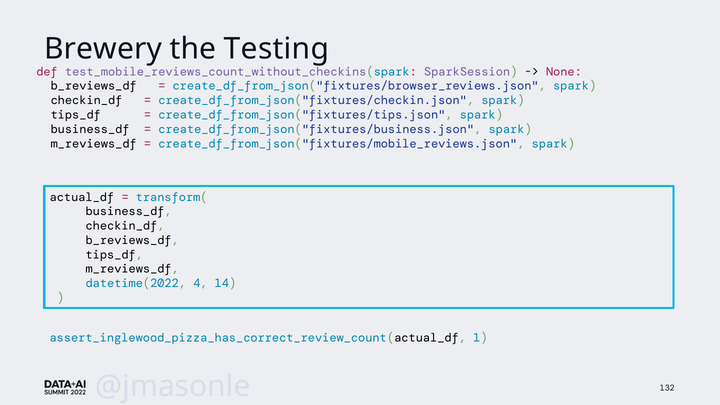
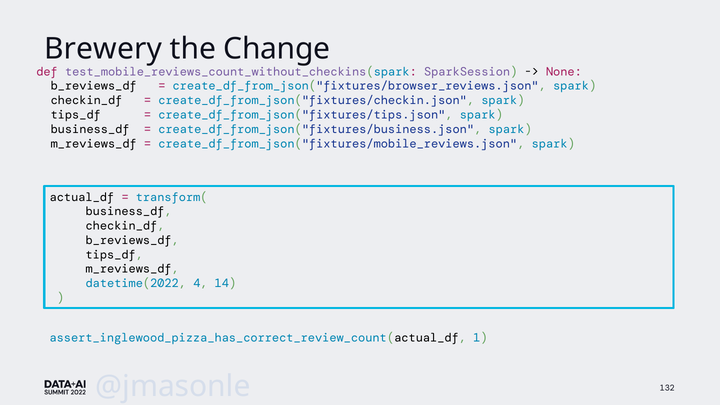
Testing: Testing -> Change (277, 49)
